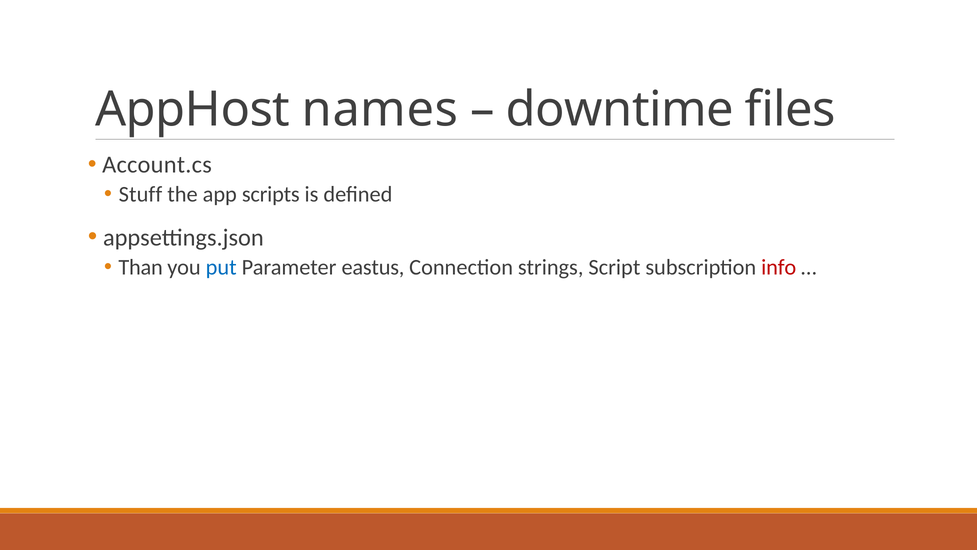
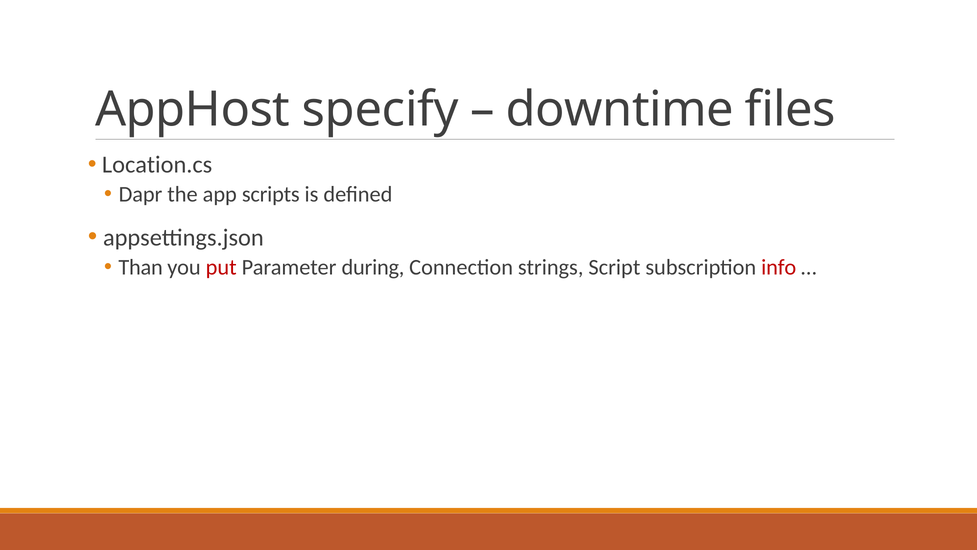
names: names -> specify (380, 109)
Account.cs: Account.cs -> Location.cs (157, 165)
Stuff: Stuff -> Dapr (141, 194)
put colour: blue -> red (221, 267)
eastus: eastus -> during (373, 267)
